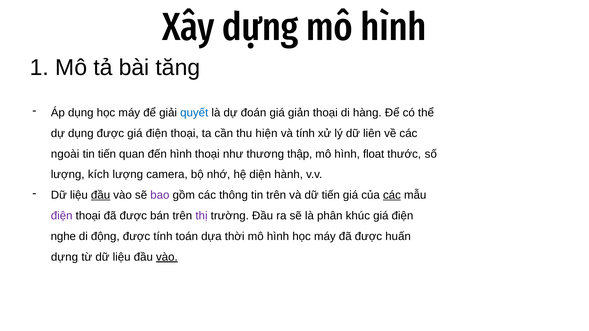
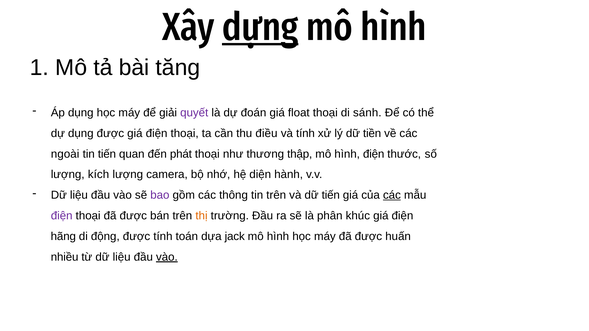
dựng underline: none -> present (260, 27)
quyết colour: blue -> purple (194, 113)
giản: giản -> float (299, 113)
hàng: hàng -> sánh (367, 113)
hiện: hiện -> điều (266, 133)
liên: liên -> tiền (372, 133)
đến hình: hình -> phát (181, 154)
hình float: float -> điện (374, 154)
đầu underline: present -> none (101, 195)
thị colour: purple -> orange (201, 216)
nghe: nghe -> hãng (63, 237)
thời: thời -> jack (235, 237)
dựng: dựng -> nhiều (65, 257)
